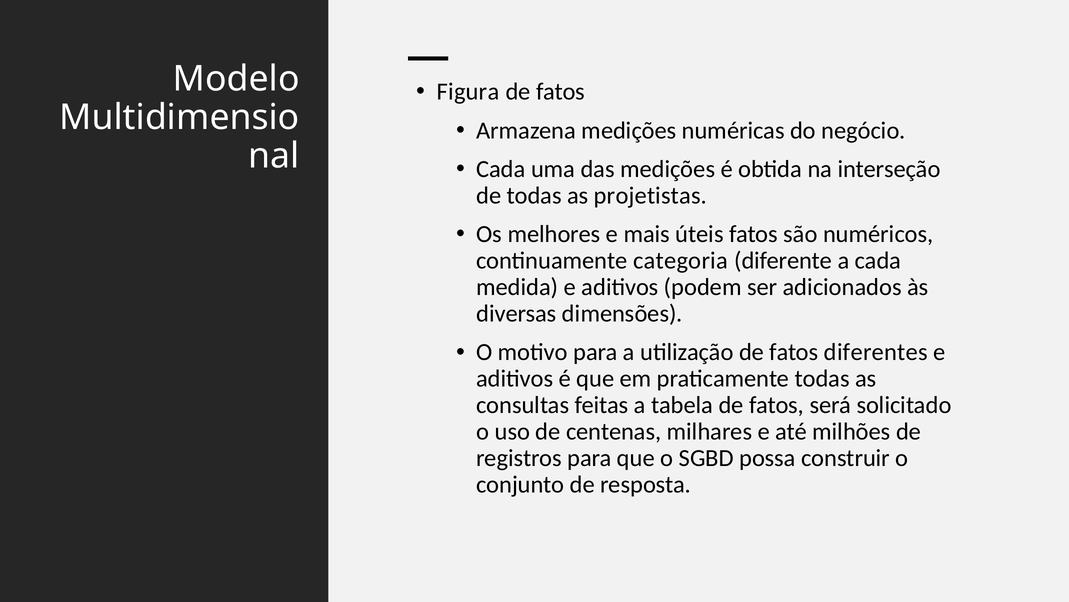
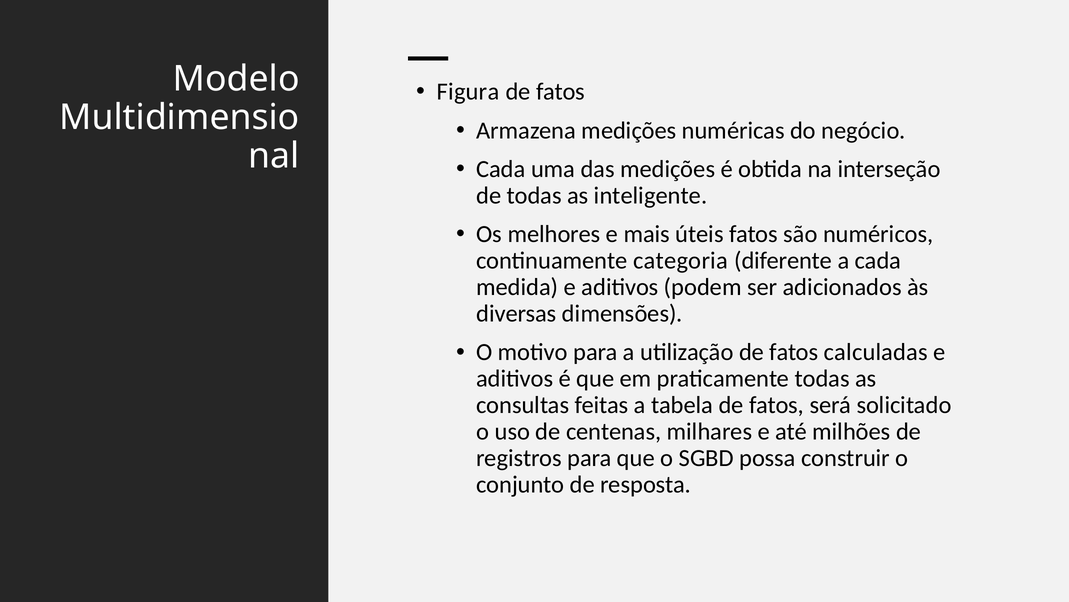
projetistas: projetistas -> inteligente (651, 195)
diferentes: diferentes -> calculadas (876, 352)
